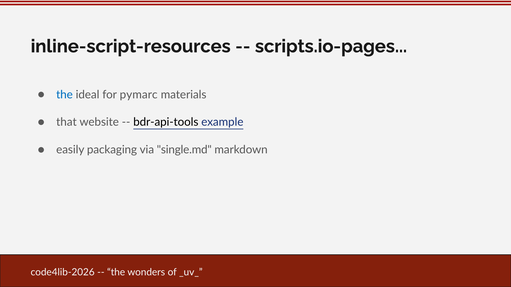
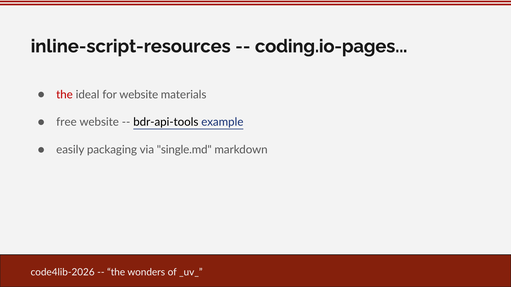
scripts.io-pages: scripts.io-pages -> coding.io-pages (331, 46)
the colour: blue -> red (64, 95)
for pymarc: pymarc -> website (139, 95)
that: that -> free (66, 122)
